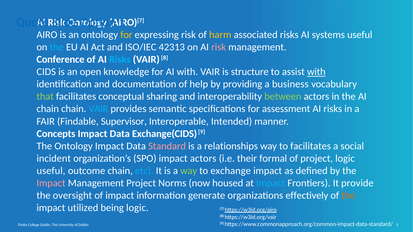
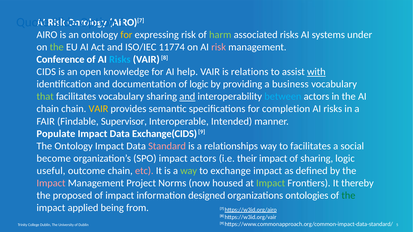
harm colour: yellow -> light green (220, 35)
systems useful: useful -> under (360, 35)
the colour: light blue -> light green (57, 47)
42313: 42313 -> 11774 (172, 47)
AI with: with -> help (187, 72)
structure: structure -> relations (250, 72)
of help: help -> logic (199, 84)
facilitates conceptual: conceptual -> vocabulary (121, 97)
and underline: none -> present (187, 97)
between colour: light green -> light blue (283, 97)
VAIR colour: light blue -> yellow (98, 109)
assessment: assessment -> completion (286, 109)
Concepts: Concepts -> Populate (56, 134)
incident: incident -> become (54, 159)
their formal: formal -> impact (273, 159)
of project: project -> sharing (317, 159)
etc colour: light blue -> pink (144, 171)
Impact colour: light blue -> light green (271, 183)
provide: provide -> thereby (357, 183)
oversight: oversight -> proposed (73, 196)
generate: generate -> designed (207, 196)
effectively: effectively -> ontologies (307, 196)
the colour: orange -> green (348, 196)
utilized: utilized -> applied (83, 208)
being logic: logic -> from (137, 208)
